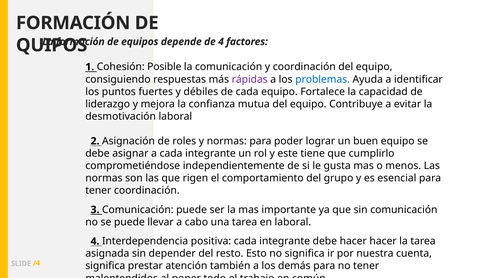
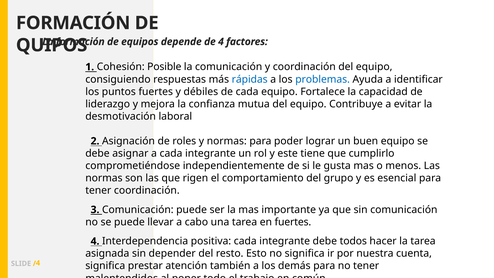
rápidas colour: purple -> blue (250, 79)
en laboral: laboral -> fuertes (293, 222)
debe hacer: hacer -> todos (353, 241)
